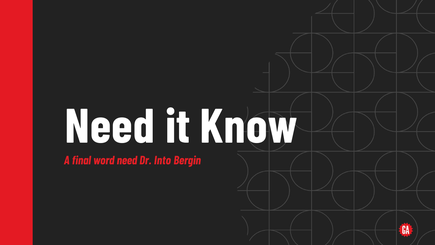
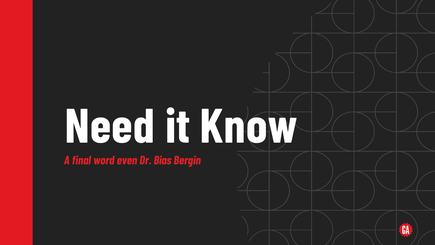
word need: need -> even (127, 160)
Into: Into -> Bias (163, 160)
